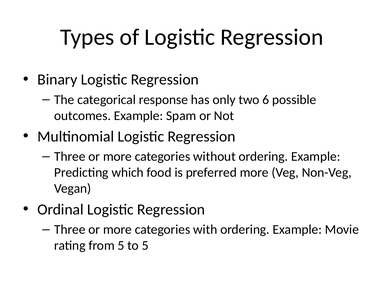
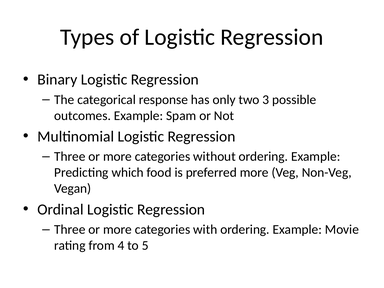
6: 6 -> 3 (266, 100)
from 5: 5 -> 4 (121, 246)
